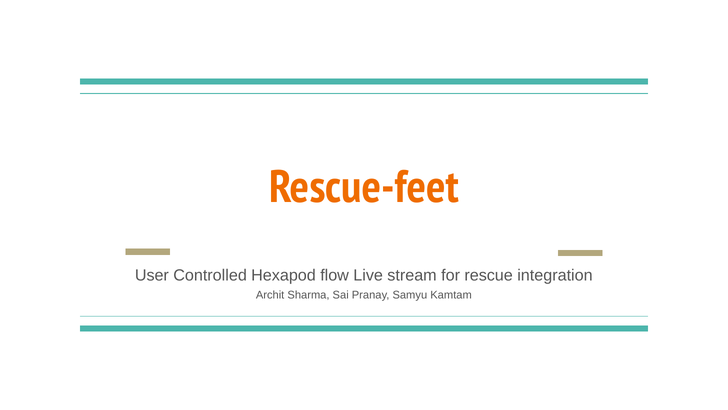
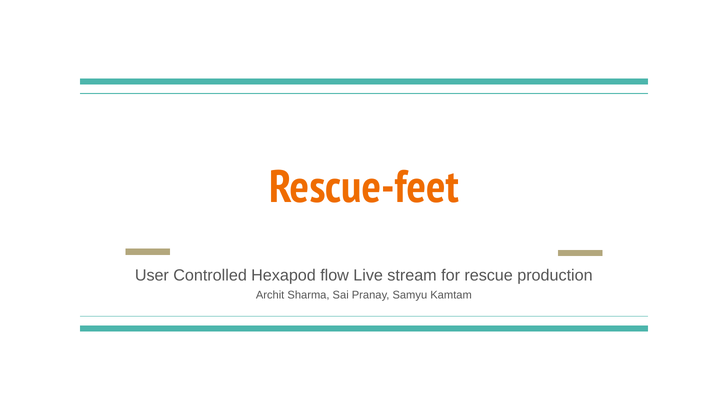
integration: integration -> production (555, 275)
